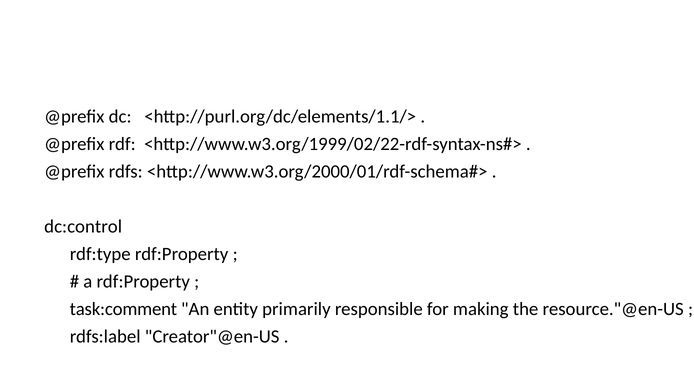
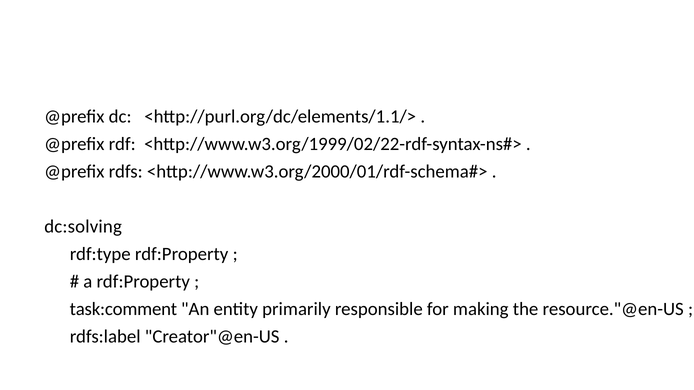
dc:control: dc:control -> dc:solving (83, 227)
